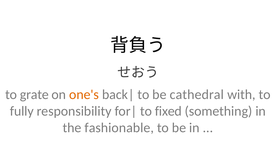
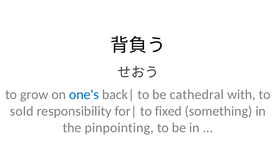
grate: grate -> grow (34, 95)
one's colour: orange -> blue (84, 95)
fully: fully -> sold (22, 111)
fashionable: fashionable -> pinpointing (119, 128)
